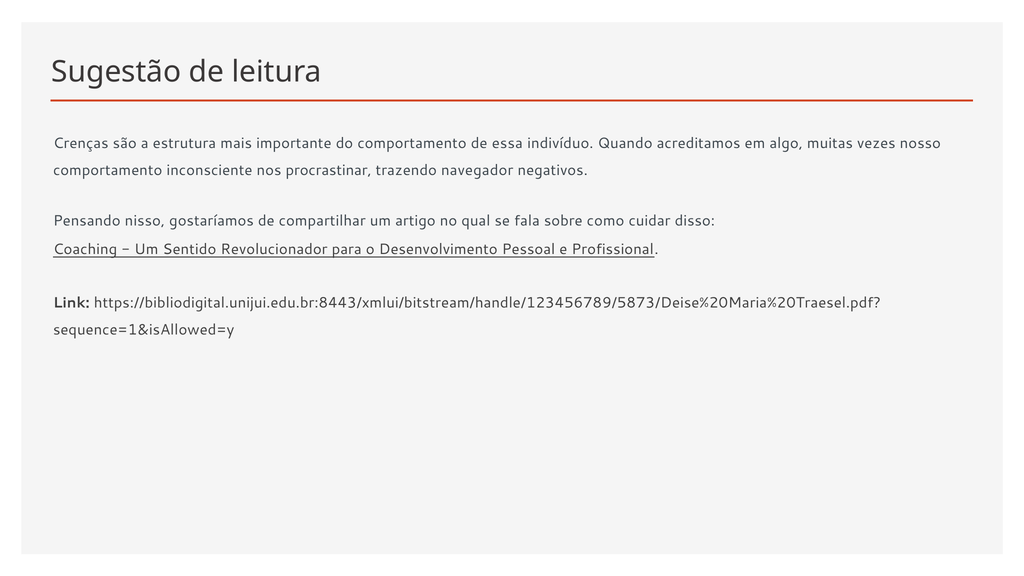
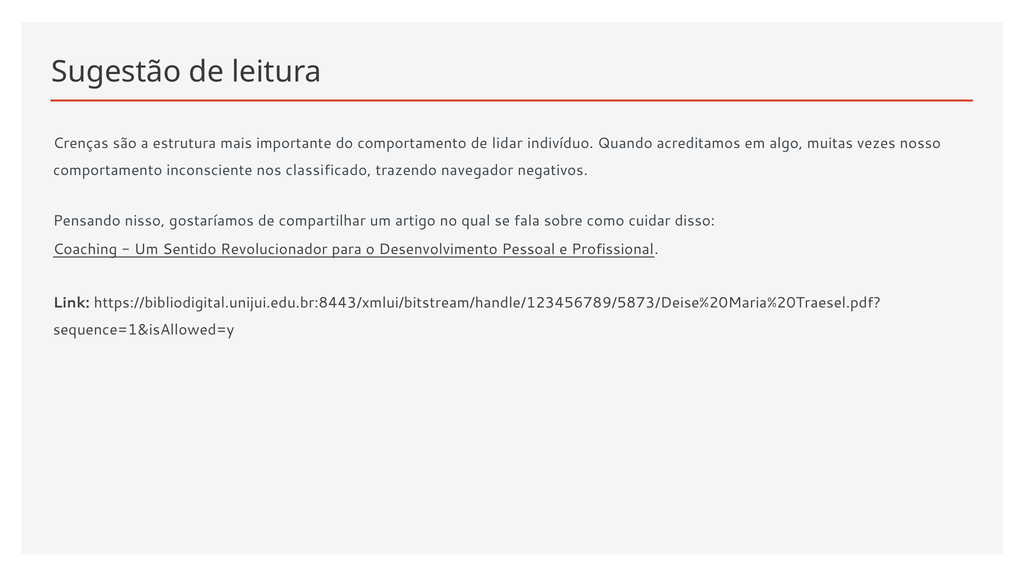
essa: essa -> lidar (507, 143)
procrastinar: procrastinar -> classificado (328, 170)
